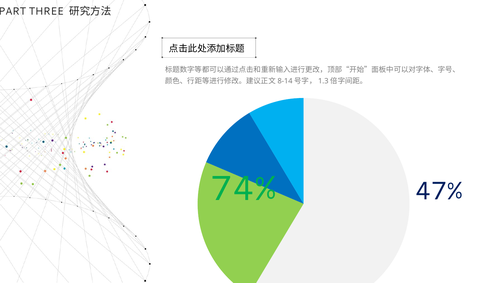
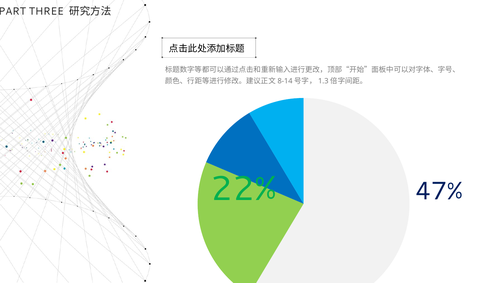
74%: 74% -> 22% (244, 189)
